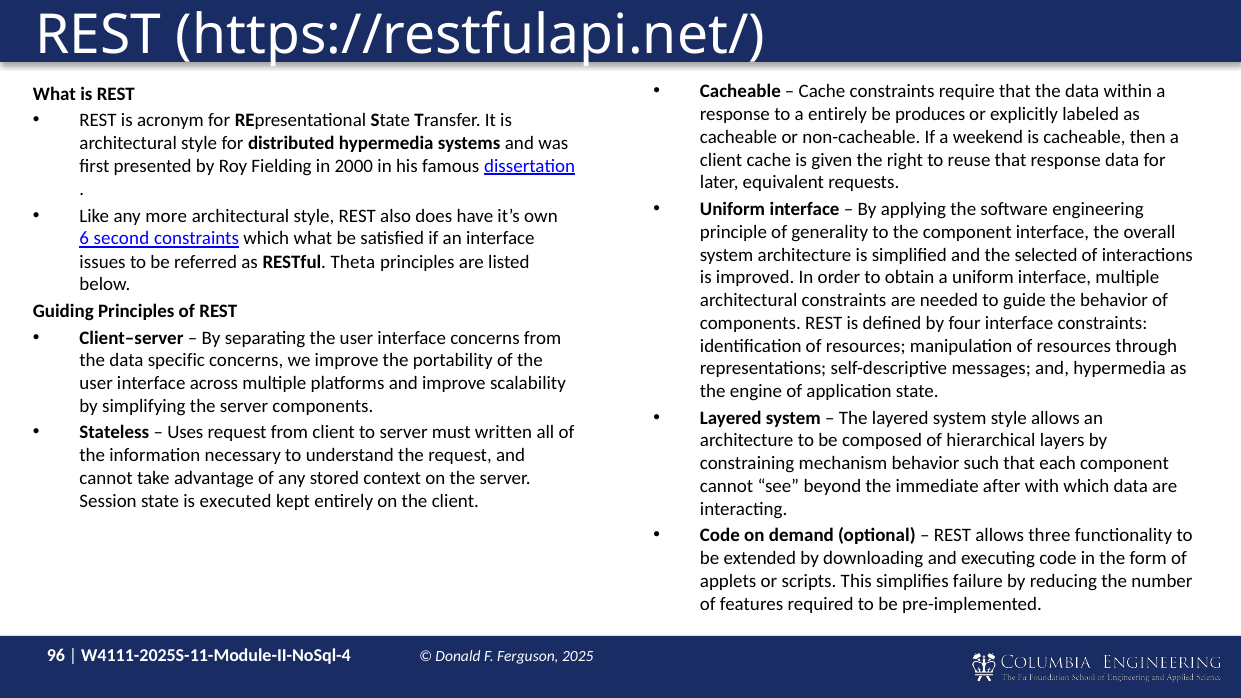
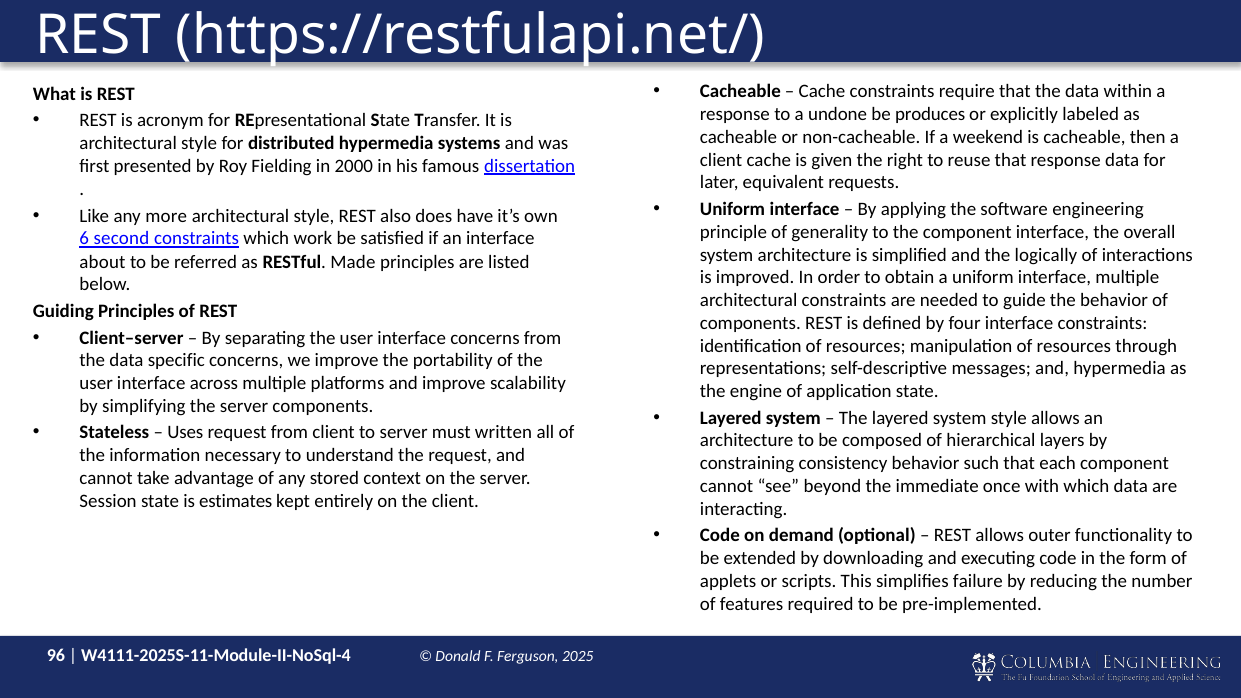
a entirely: entirely -> undone (838, 114)
which what: what -> work (313, 239)
selected: selected -> logically (1046, 255)
issues: issues -> about (102, 262)
Theta: Theta -> Made (353, 262)
mechanism: mechanism -> consistency (843, 464)
after: after -> once (1002, 486)
executed: executed -> estimates (236, 501)
three: three -> outer (1049, 536)
